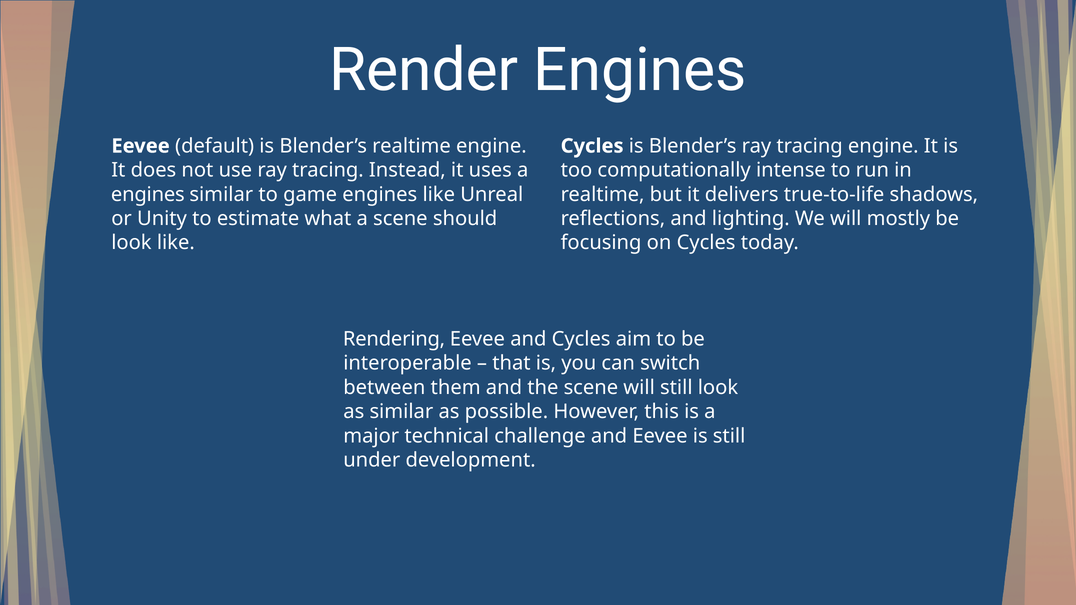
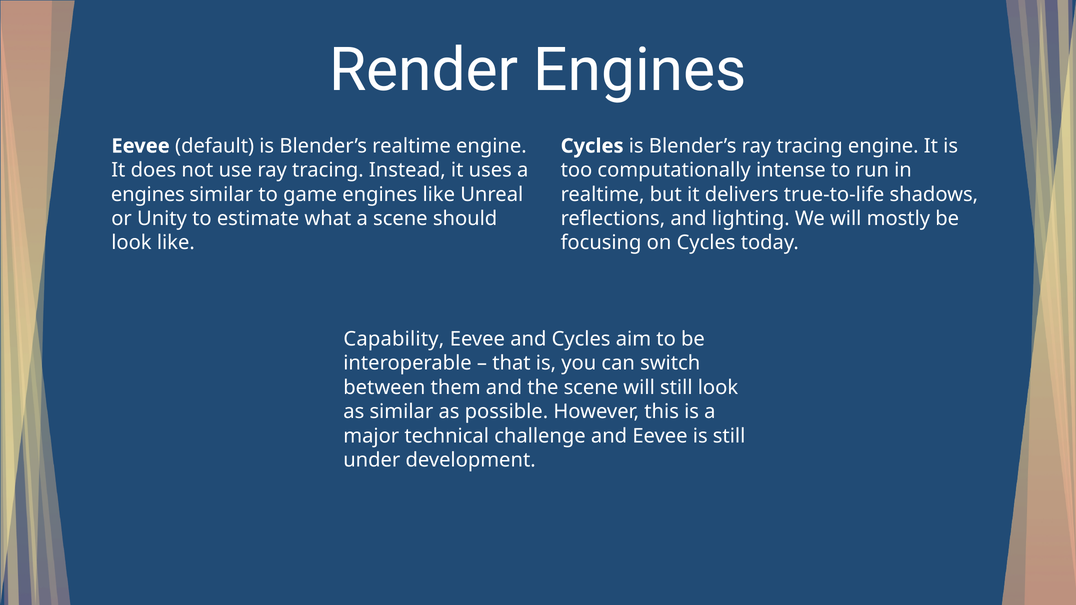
Rendering: Rendering -> Capability (394, 339)
